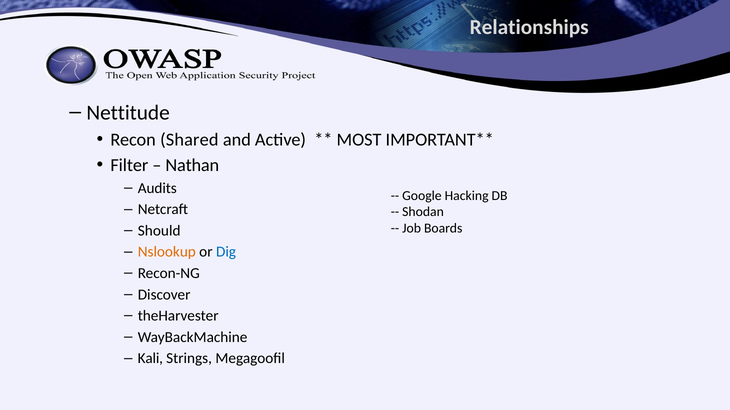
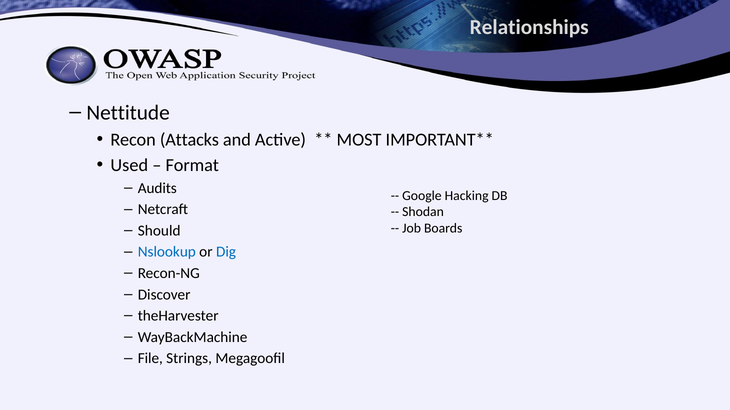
Shared: Shared -> Attacks (189, 140)
Filter: Filter -> Used (129, 165)
Nathan: Nathan -> Format (192, 165)
Nslookup colour: orange -> blue (167, 252)
Kali: Kali -> File (150, 359)
